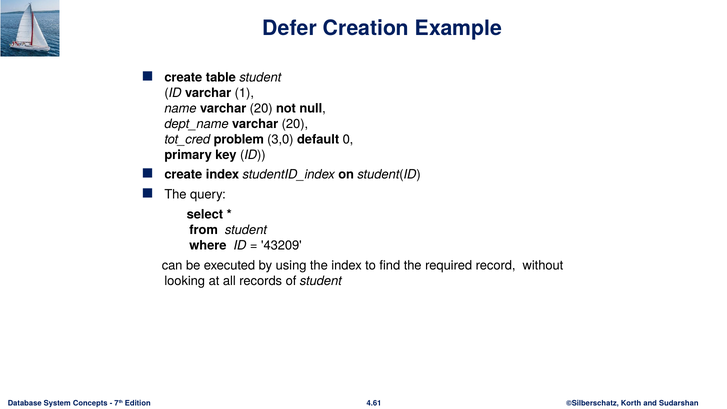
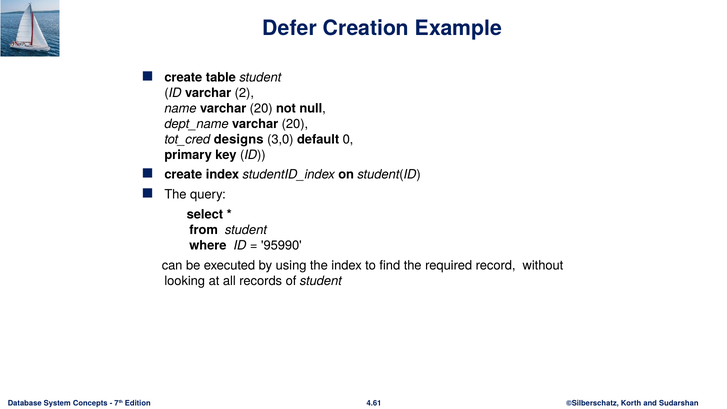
1: 1 -> 2 (244, 93)
problem: problem -> designs (239, 139)
43209: 43209 -> 95990 (281, 246)
